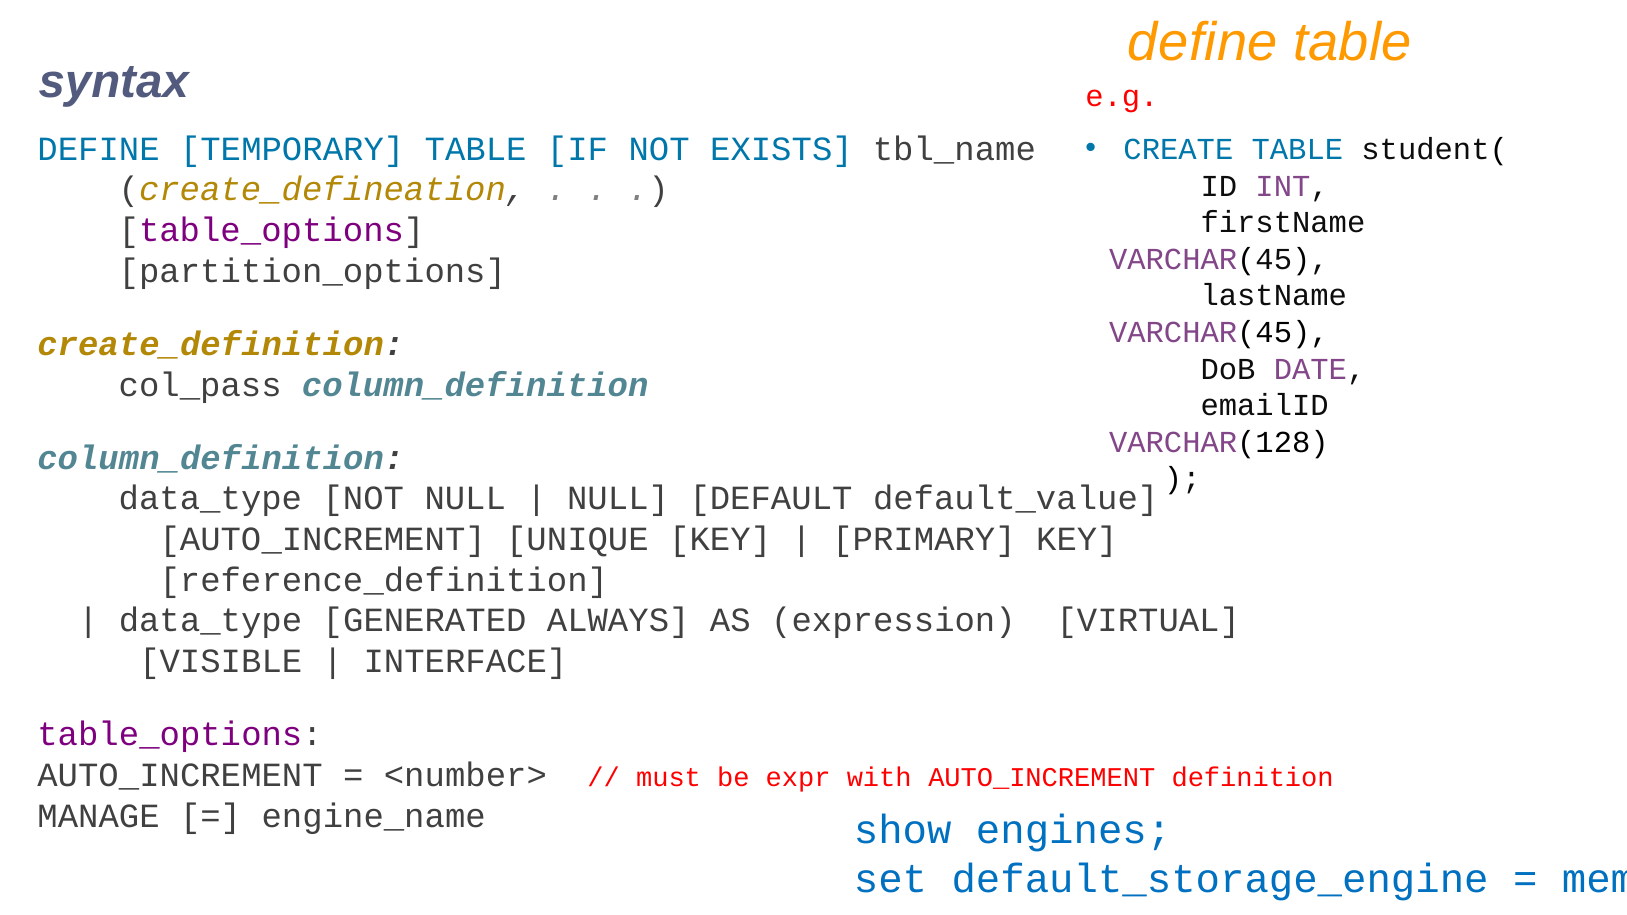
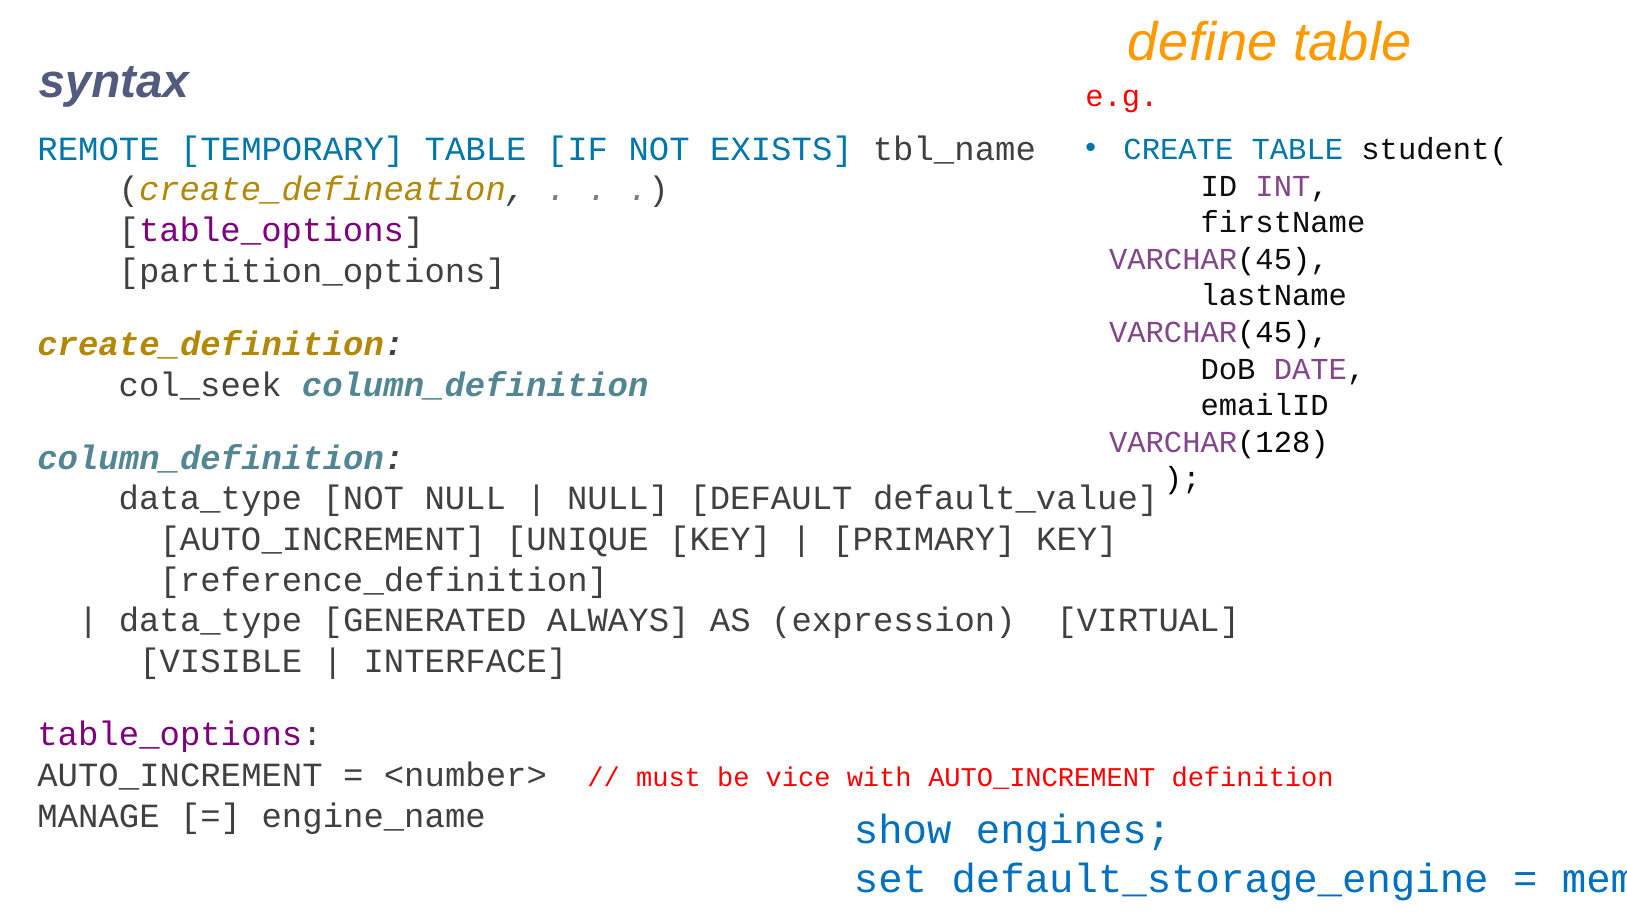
DEFINE: DEFINE -> REMOTE (99, 149)
col_pass: col_pass -> col_seek (200, 385)
expr: expr -> vice (798, 778)
